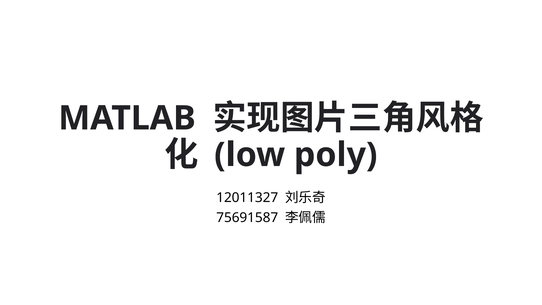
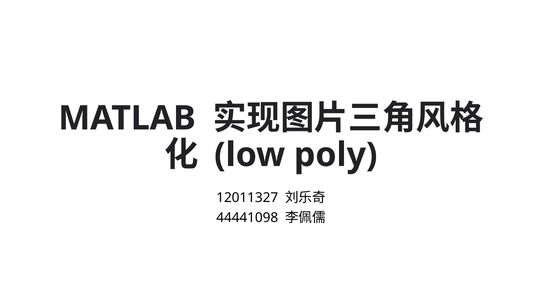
75691587: 75691587 -> 44441098 (247, 218)
